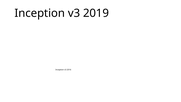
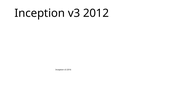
2019: 2019 -> 2012 (96, 13)
